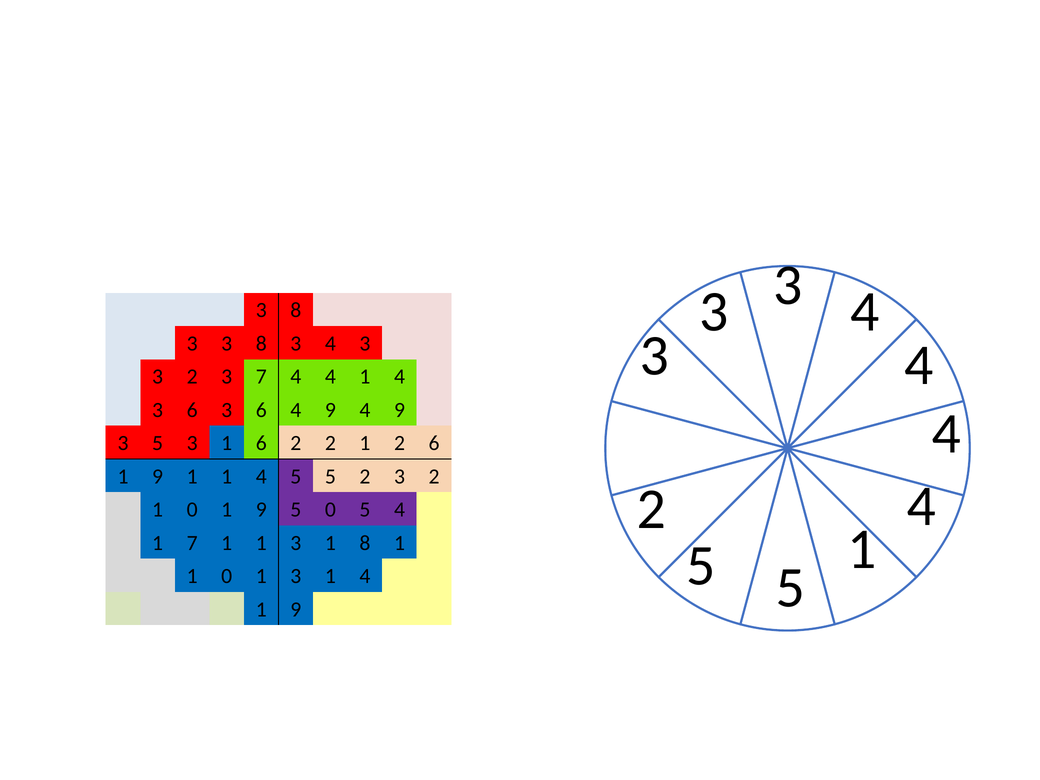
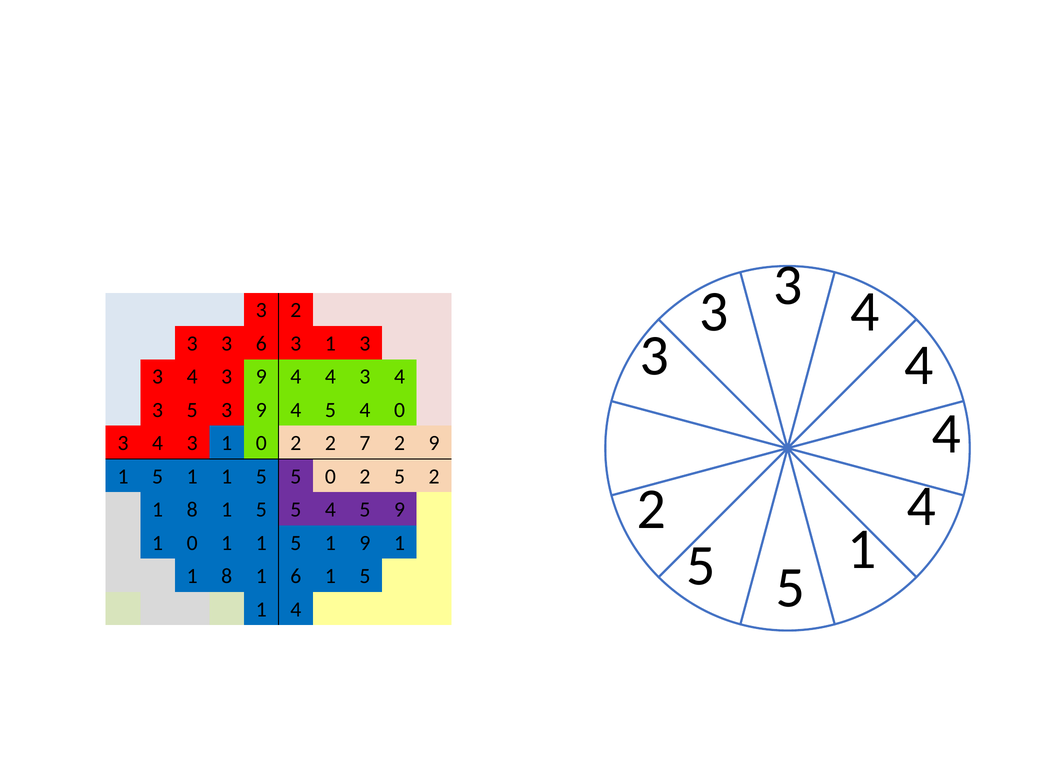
8: 8 -> 2 (296, 310)
3 3 8: 8 -> 6 (261, 344)
4: 4 -> 1 (330, 344)
2: 2 -> 4 (192, 377)
7: 7 -> 9 (261, 377)
1: 1 -> 3 (365, 377)
6: 6 -> 5 (192, 410)
6: 6 -> 9 (261, 410)
9: 9 -> 5 (330, 410)
9: 9 -> 0 (399, 410)
5: 5 -> 4 (158, 443)
3 1 6: 6 -> 0 (261, 443)
2 2 1: 1 -> 7 (365, 443)
2 6: 6 -> 9 (434, 443)
9: 9 -> 5 (158, 476)
4: 4 -> 5 (261, 476)
5: 5 -> 0 (330, 476)
3: 3 -> 5 (399, 476)
0: 0 -> 8 (192, 510)
9: 9 -> 5 (261, 510)
0: 0 -> 4 (330, 510)
5 4: 4 -> 9 (399, 510)
7: 7 -> 0 (192, 543)
3: 3 -> 5 (296, 543)
1 8: 8 -> 9 (365, 543)
0: 0 -> 8 (227, 576)
3: 3 -> 6 (296, 576)
4: 4 -> 5 (365, 576)
9: 9 -> 4 (296, 609)
